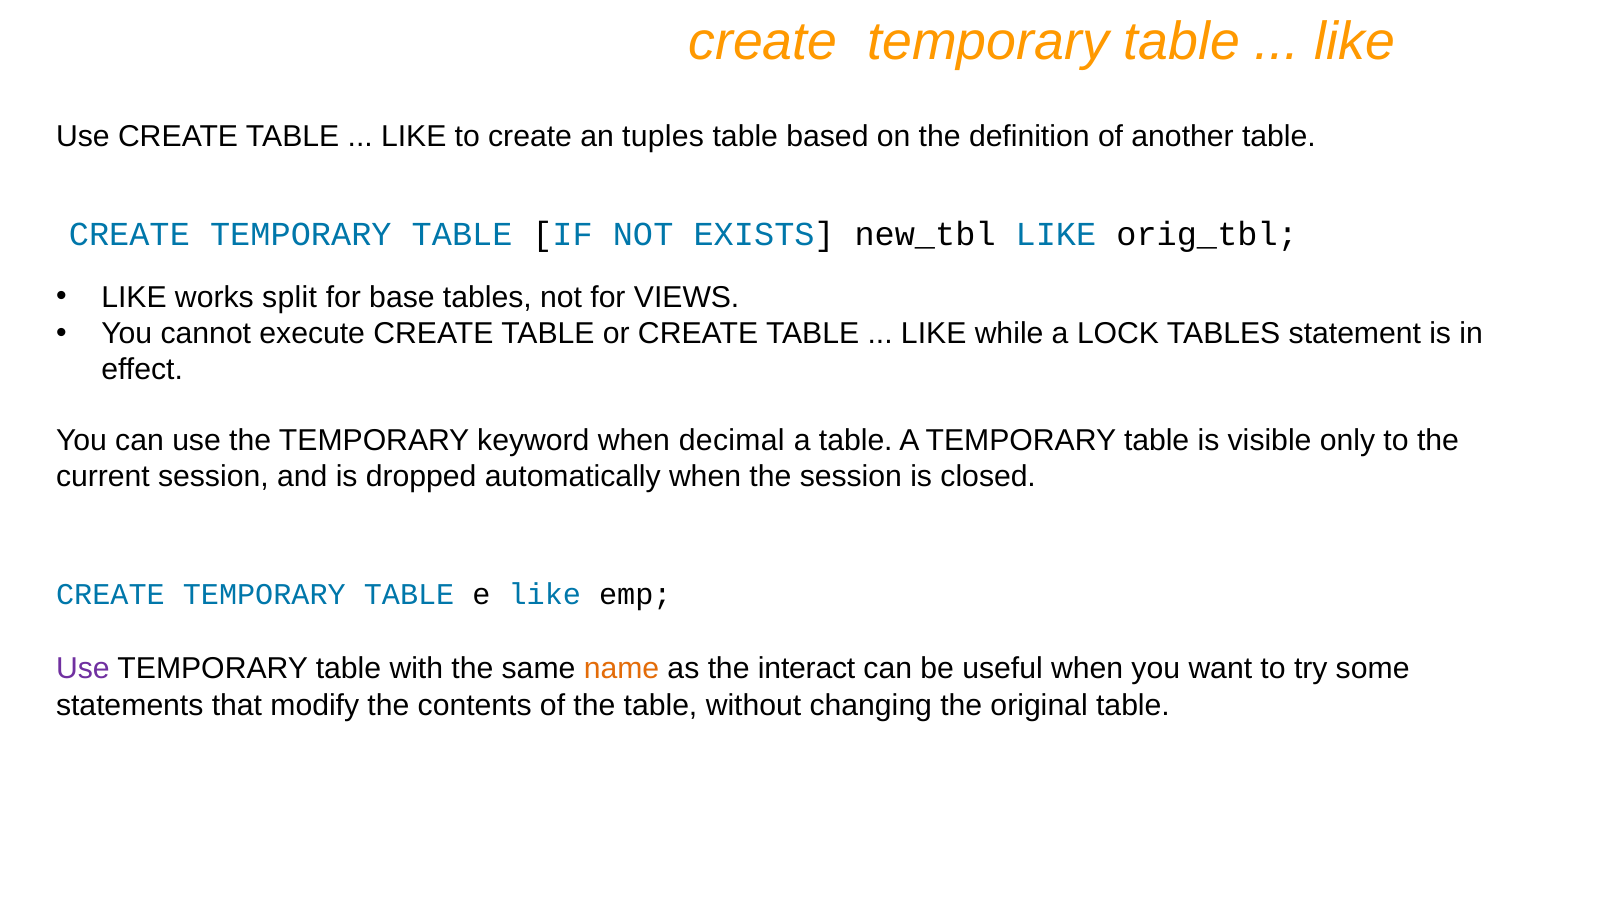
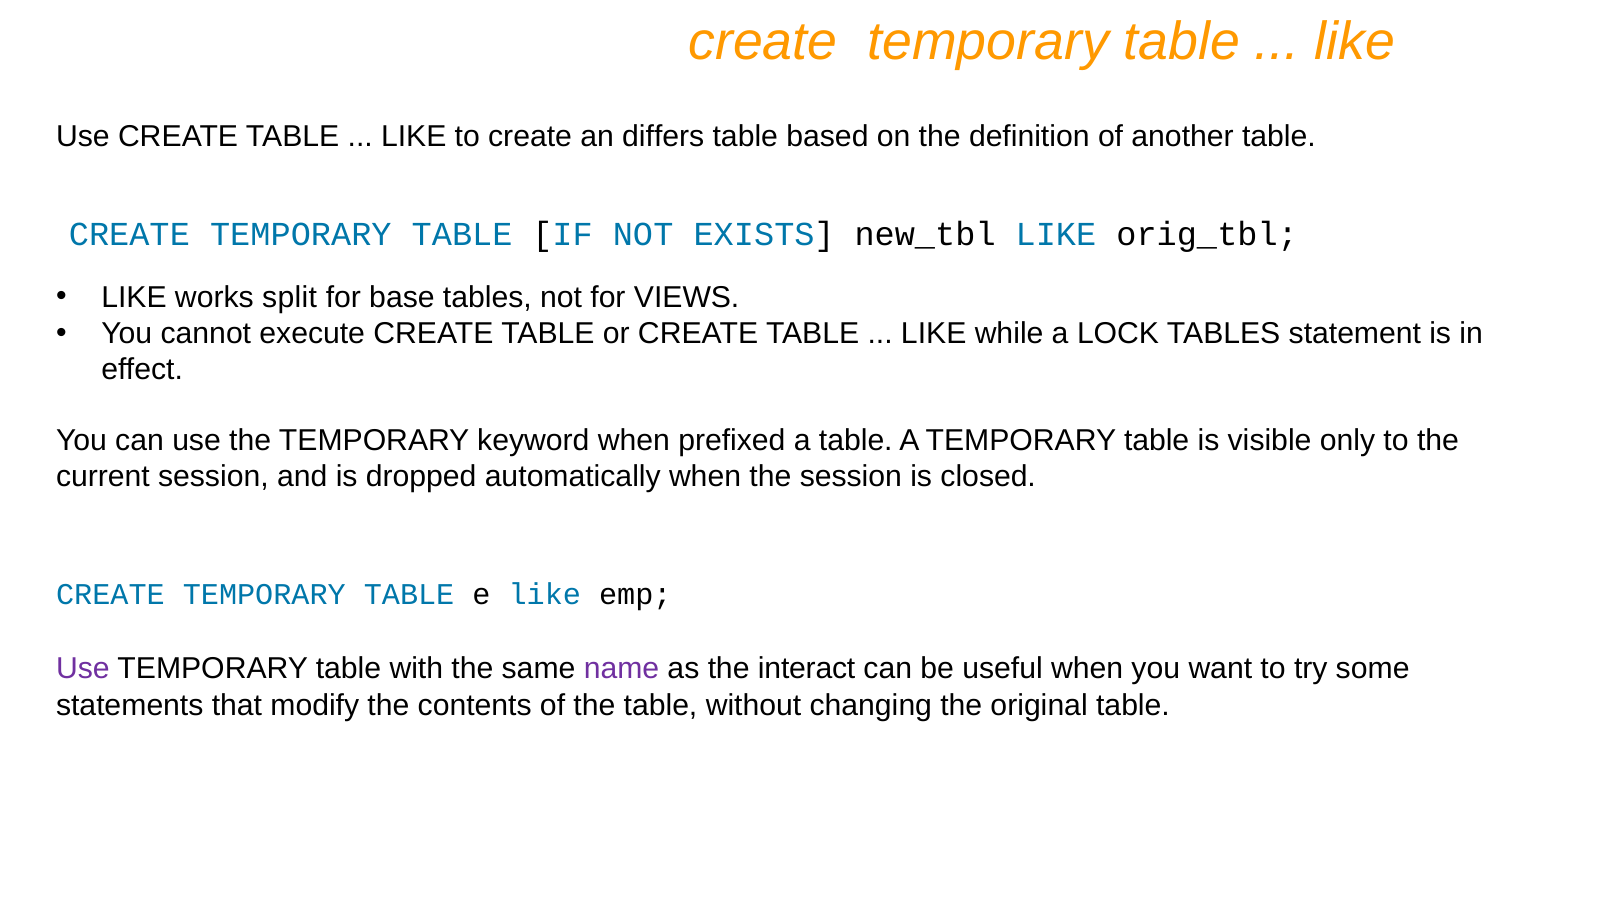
tuples: tuples -> differs (663, 137)
decimal: decimal -> prefixed (732, 441)
name colour: orange -> purple (621, 669)
